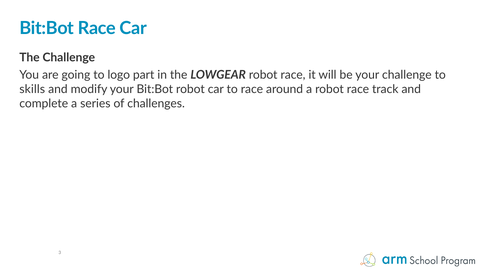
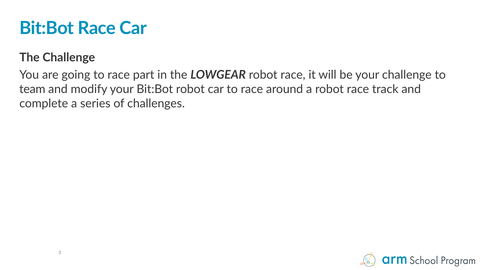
going to logo: logo -> race (119, 75)
skills: skills -> team (32, 89)
